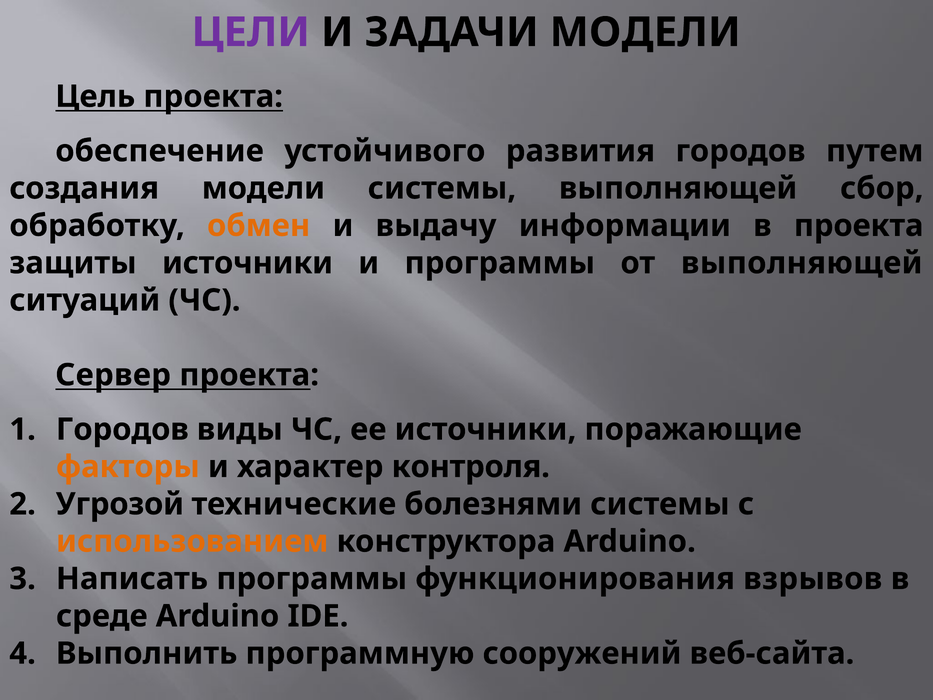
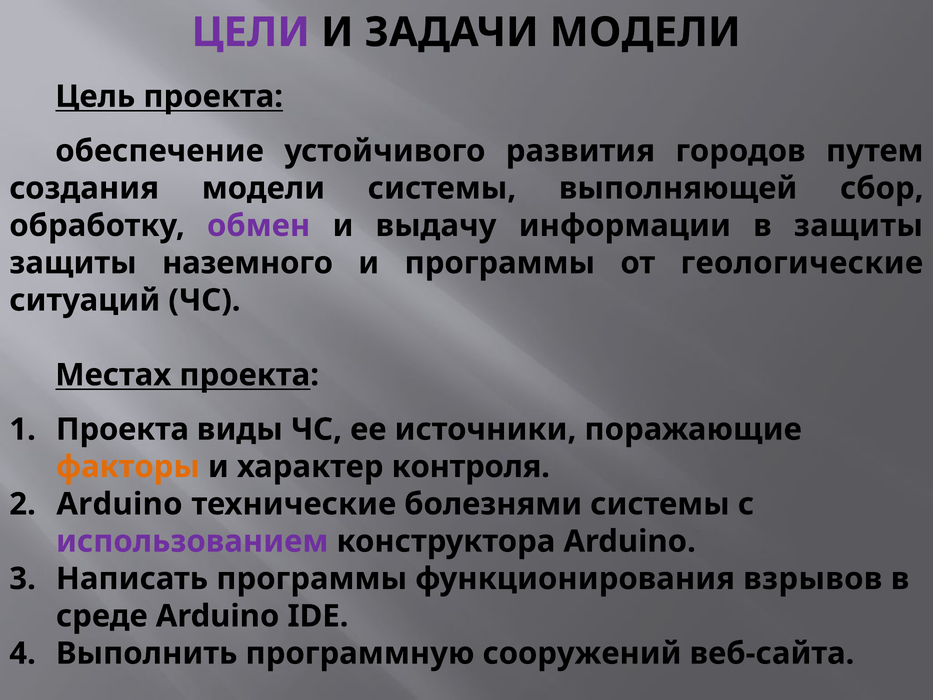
обмен colour: orange -> purple (259, 226)
в проекта: проекта -> защиты (858, 226)
защиты источники: источники -> наземного (248, 263)
от выполняющей: выполняющей -> геологические (802, 263)
Сервер: Сервер -> Местах (113, 375)
Городов: Городов -> Проекта (122, 429)
Угрозой: Угрозой -> Arduino (120, 504)
использованием colour: orange -> purple (192, 541)
